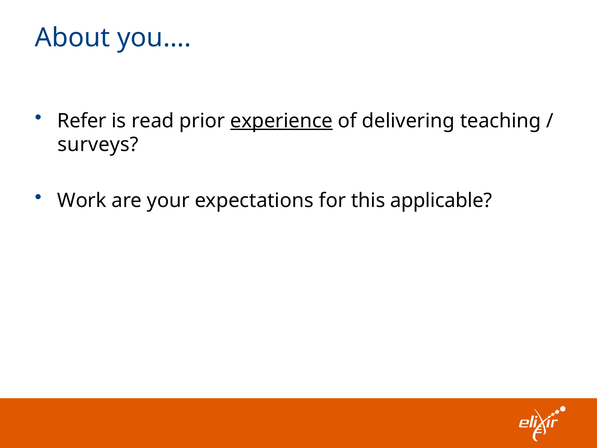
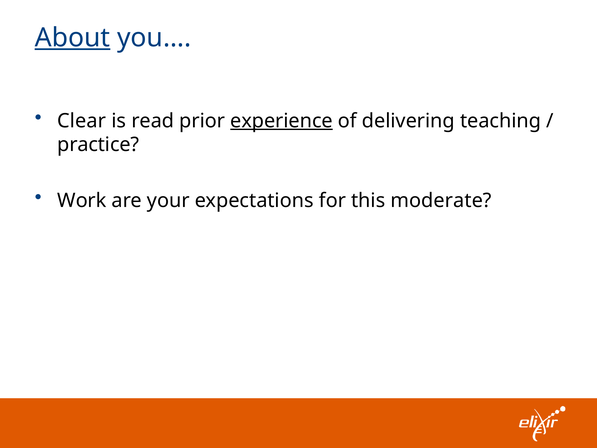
About underline: none -> present (72, 38)
Refer: Refer -> Clear (82, 121)
surveys: surveys -> practice (98, 145)
applicable: applicable -> moderate (441, 200)
